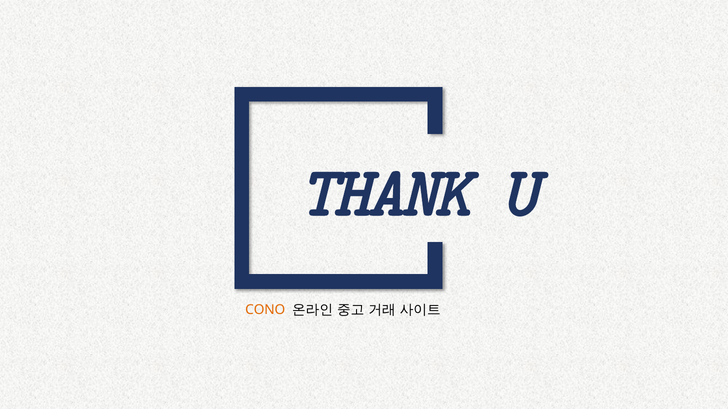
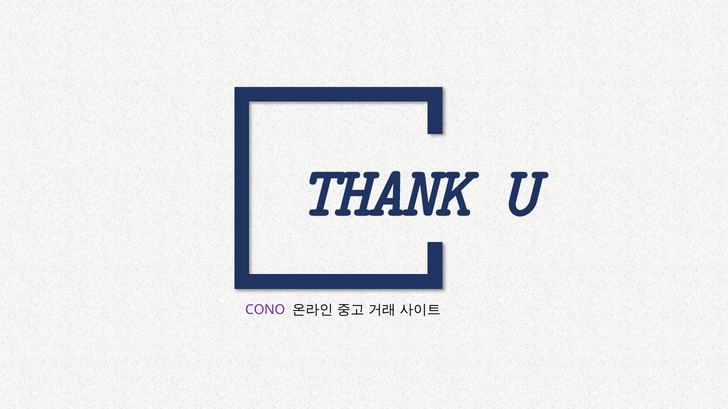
CONO colour: orange -> purple (265, 310)
